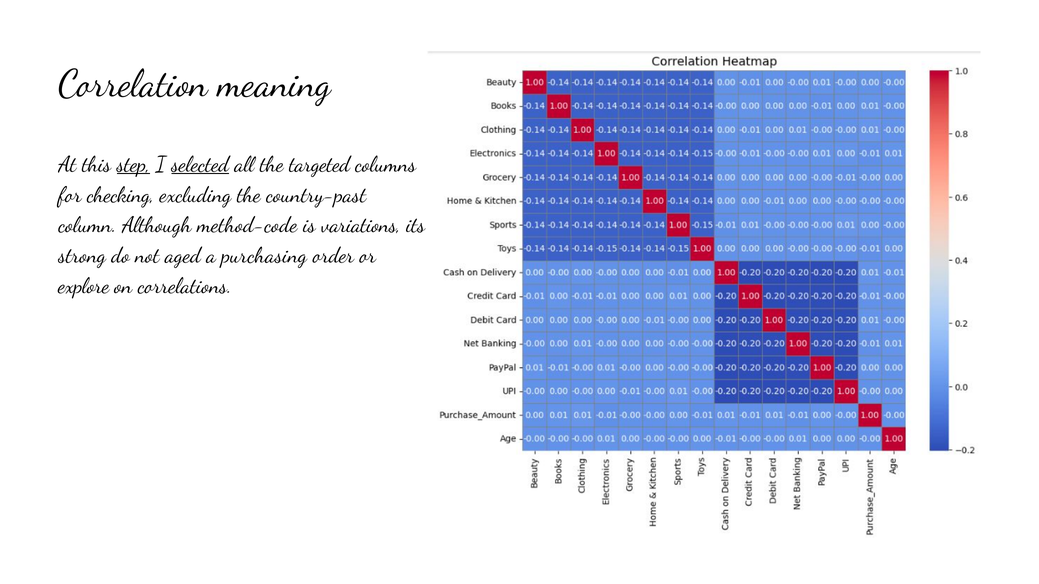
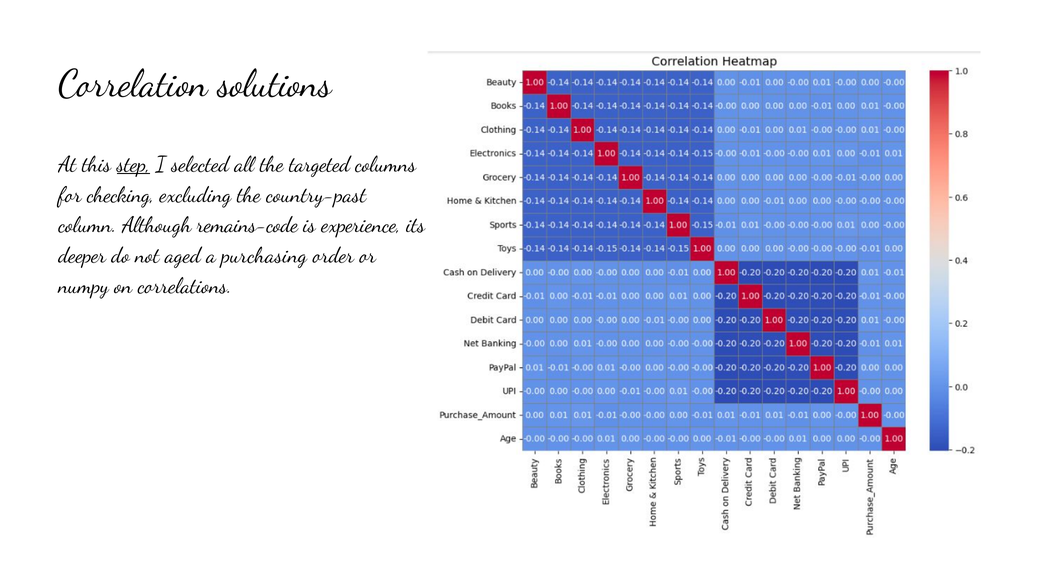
meaning: meaning -> solutions (275, 83)
selected underline: present -> none (200, 164)
method-code: method-code -> remains-code (247, 225)
variations: variations -> experience (361, 225)
strong: strong -> deeper (82, 255)
explore: explore -> numpy (84, 286)
